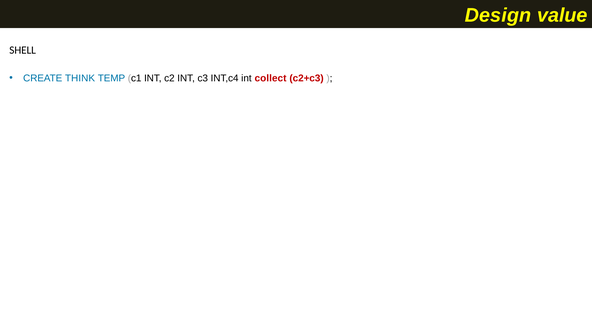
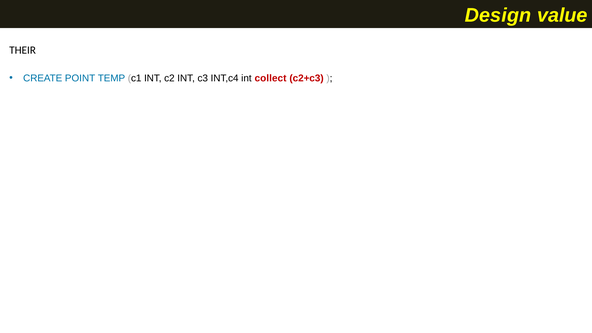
SHELL: SHELL -> THEIR (23, 50)
THINK: THINK -> POINT (80, 78)
